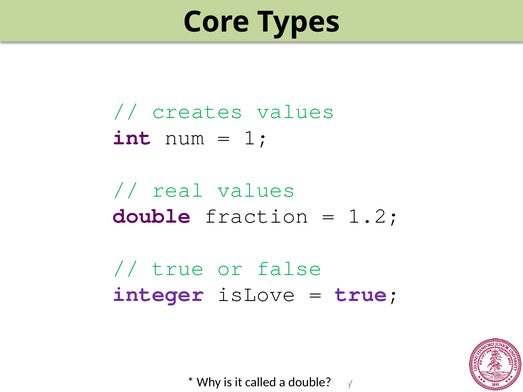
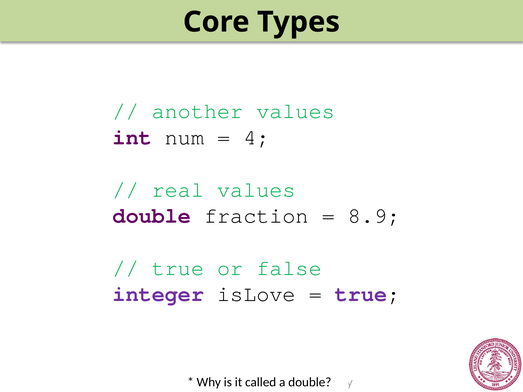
creates: creates -> another (198, 111)
1: 1 -> 4 (256, 137)
1.2: 1.2 -> 8.9 (374, 216)
